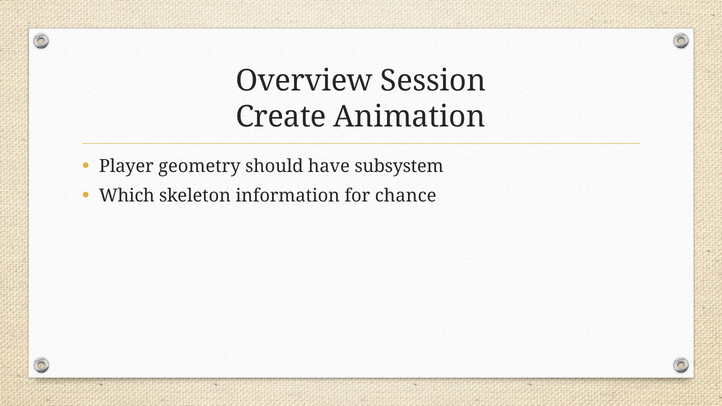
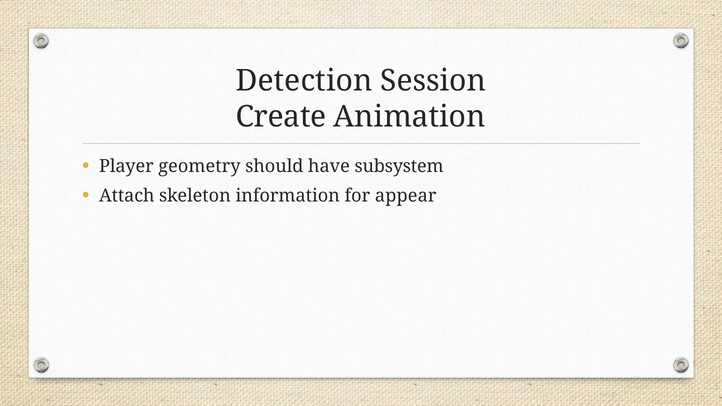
Overview: Overview -> Detection (304, 81)
Which: Which -> Attach (127, 196)
chance: chance -> appear (406, 196)
